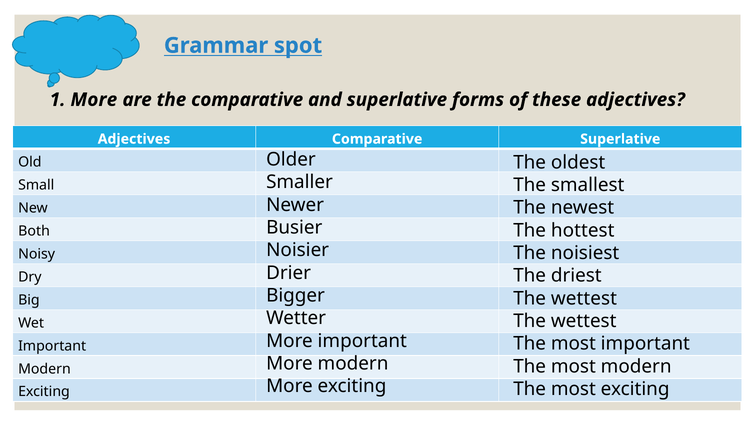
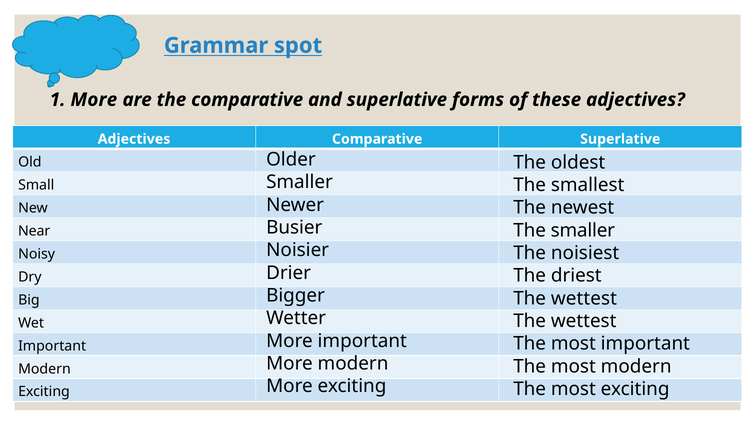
The hottest: hottest -> smaller (583, 230)
Both: Both -> Near (34, 231)
